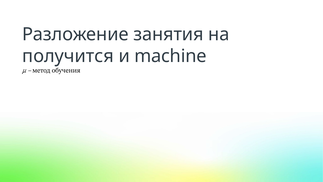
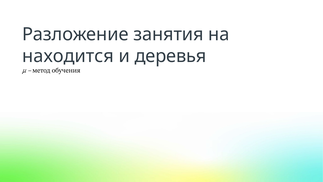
получится: получится -> находится (68, 56)
machine: machine -> деревья (170, 56)
